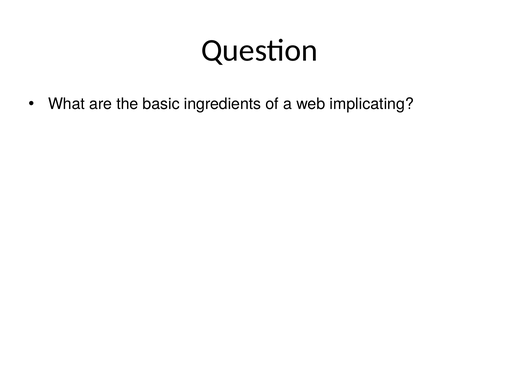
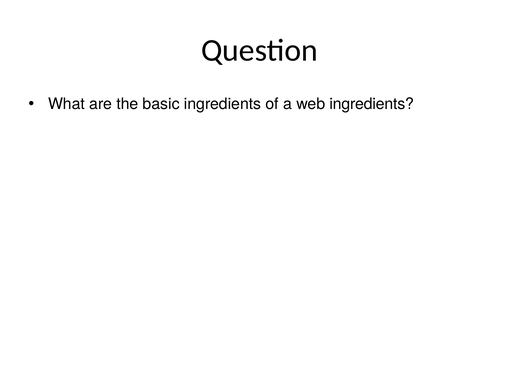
web implicating: implicating -> ingredients (372, 104)
